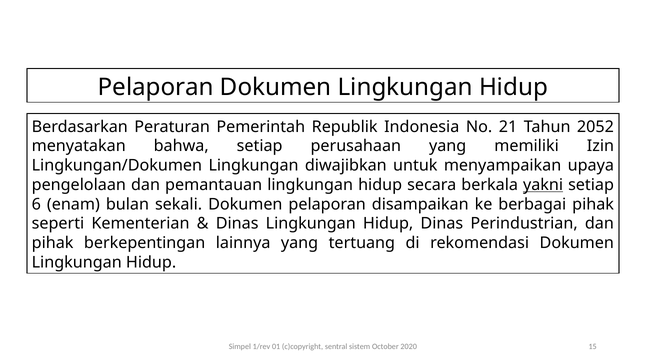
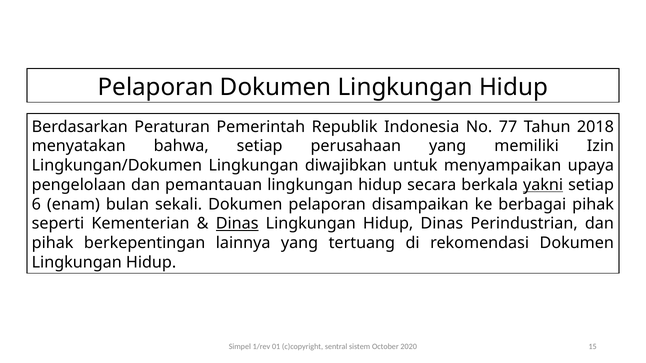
21: 21 -> 77 (508, 127)
2052: 2052 -> 2018 (595, 127)
Dinas underline: none -> present (237, 224)
